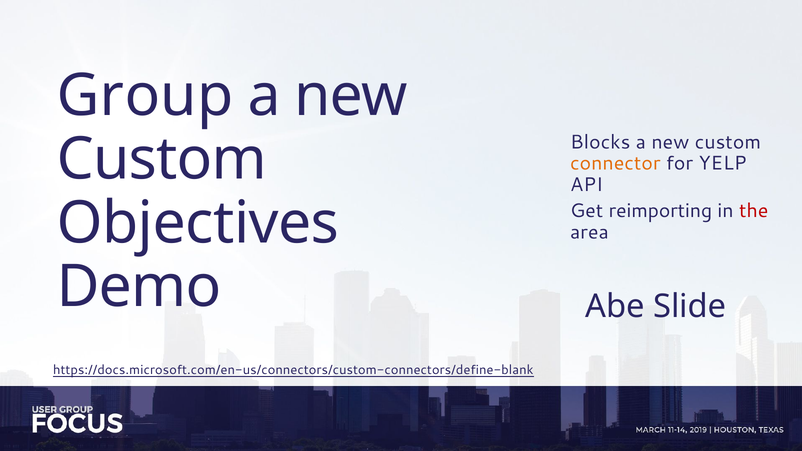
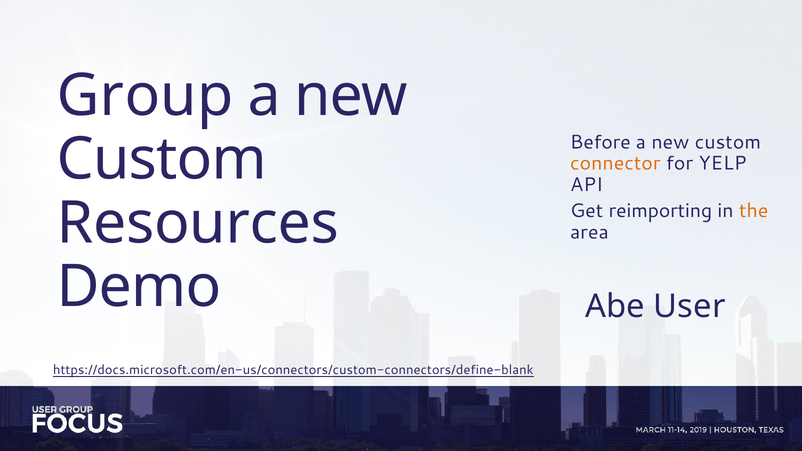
Blocks: Blocks -> Before (600, 142)
the colour: red -> orange (754, 211)
Objectives: Objectives -> Resources (198, 223)
Slide: Slide -> User (689, 306)
